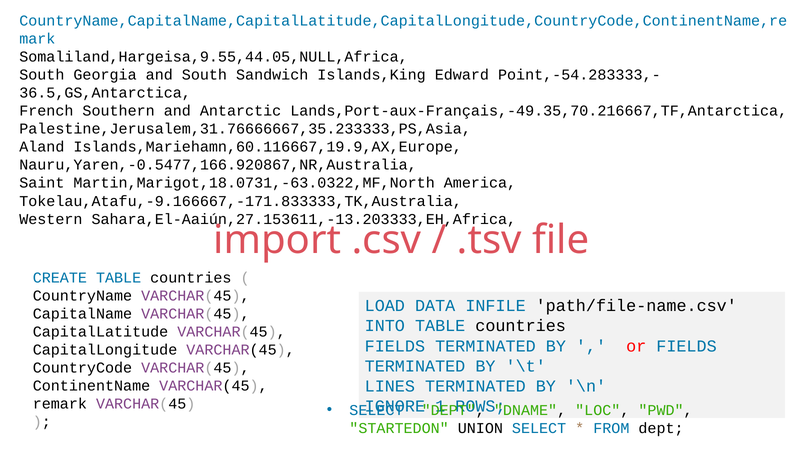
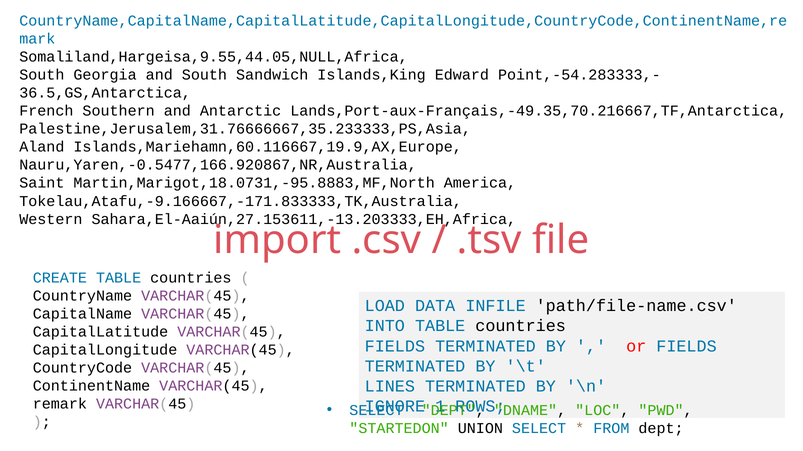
Martin,Marigot,18.0731,-63.0322,MF,North: Martin,Marigot,18.0731,-63.0322,MF,North -> Martin,Marigot,18.0731,-95.8883,MF,North (254, 183)
